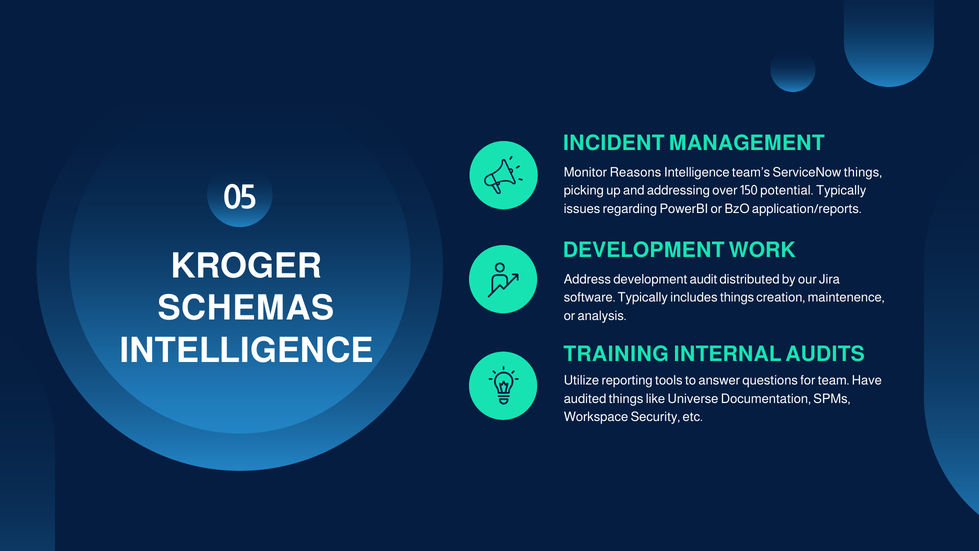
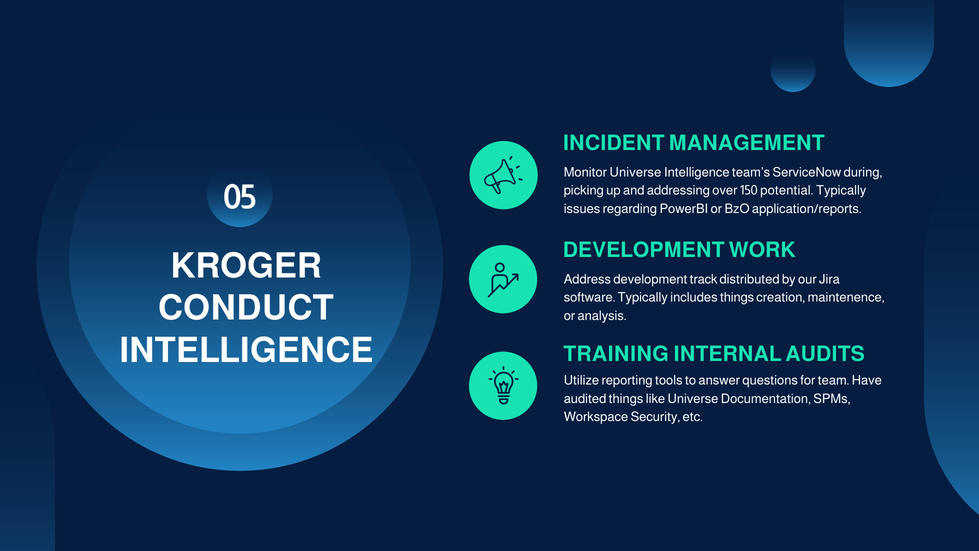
Monitor Reasons: Reasons -> Universe (635, 172)
ServiceNow things: things -> during (863, 172)
audit: audit -> track (704, 279)
SCHEMAS: SCHEMAS -> CONDUCT (246, 308)
